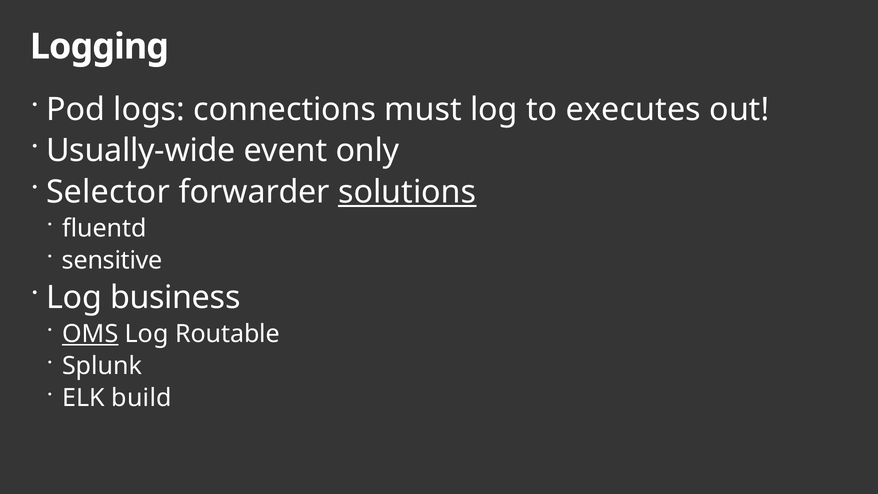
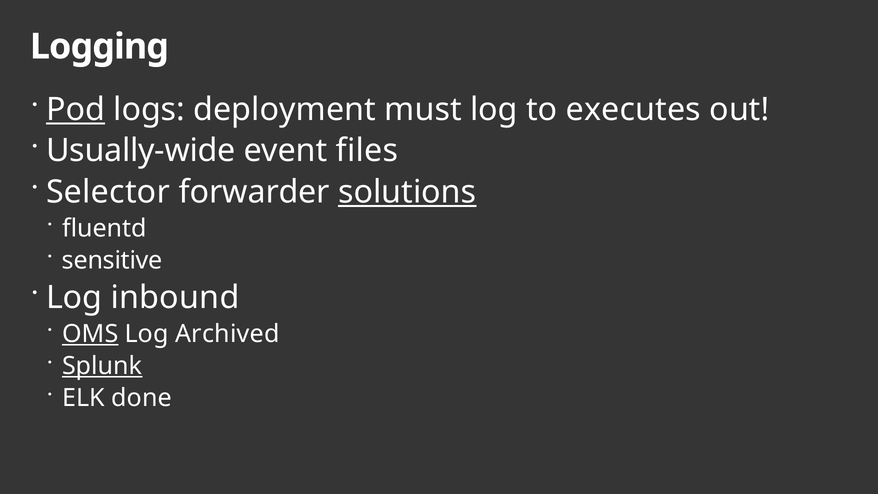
Pod underline: none -> present (75, 109)
connections: connections -> deployment (285, 109)
only: only -> files (367, 151)
business: business -> inbound (175, 298)
Routable: Routable -> Archived (227, 334)
Splunk underline: none -> present (102, 366)
build: build -> done (142, 398)
